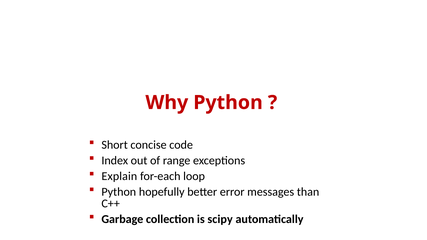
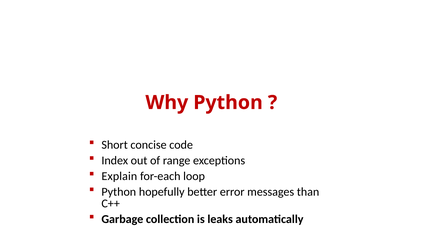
scipy: scipy -> leaks (220, 219)
